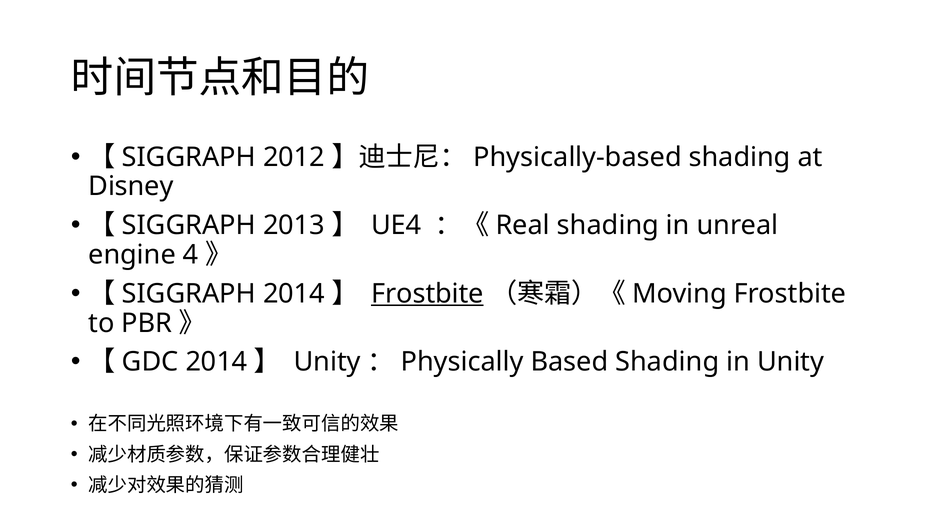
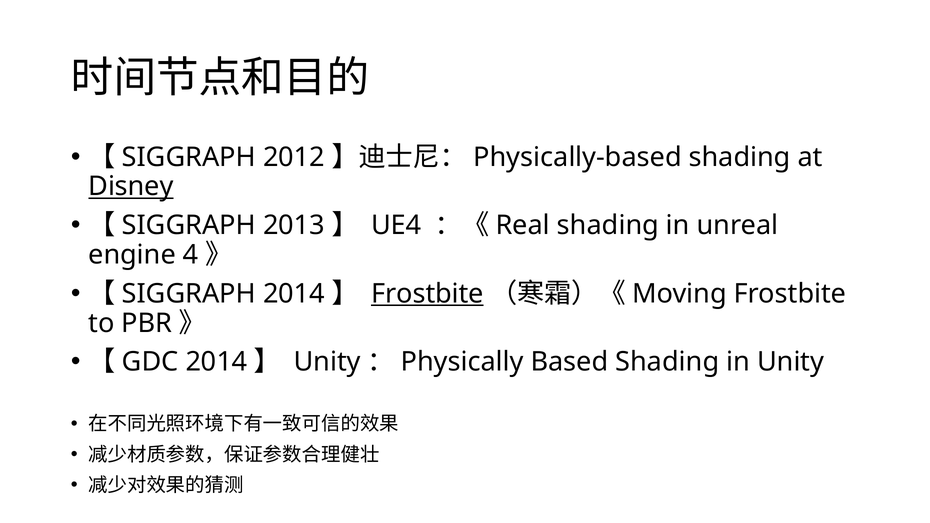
Disney underline: none -> present (131, 187)
